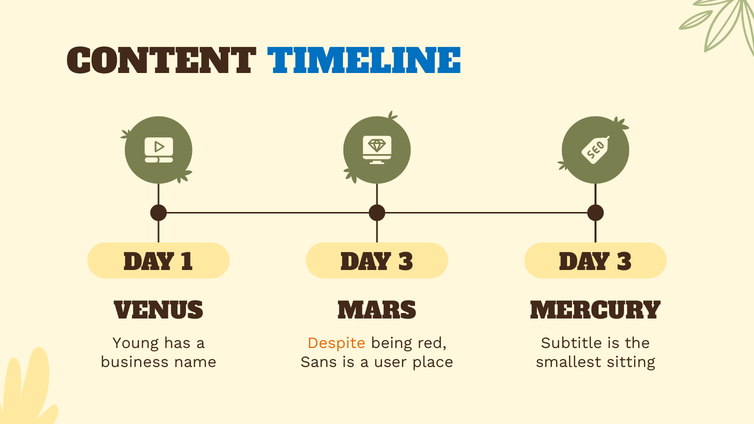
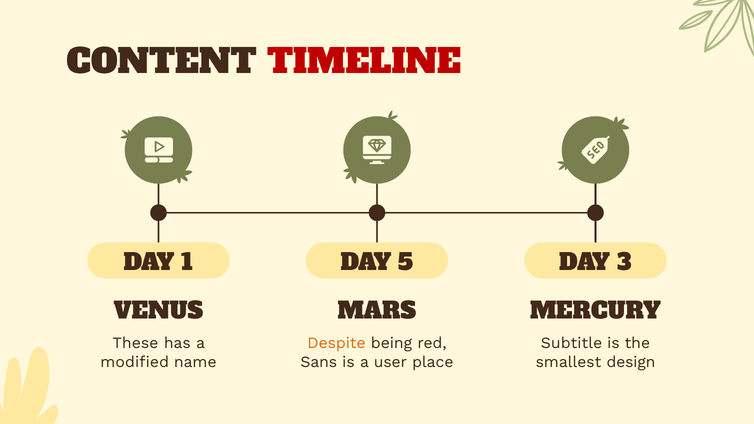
TIMELINE colour: blue -> red (364, 62)
1 DAY 3: 3 -> 5 (406, 263)
Young: Young -> These (135, 343)
business: business -> modified (135, 362)
sitting: sitting -> design (631, 362)
